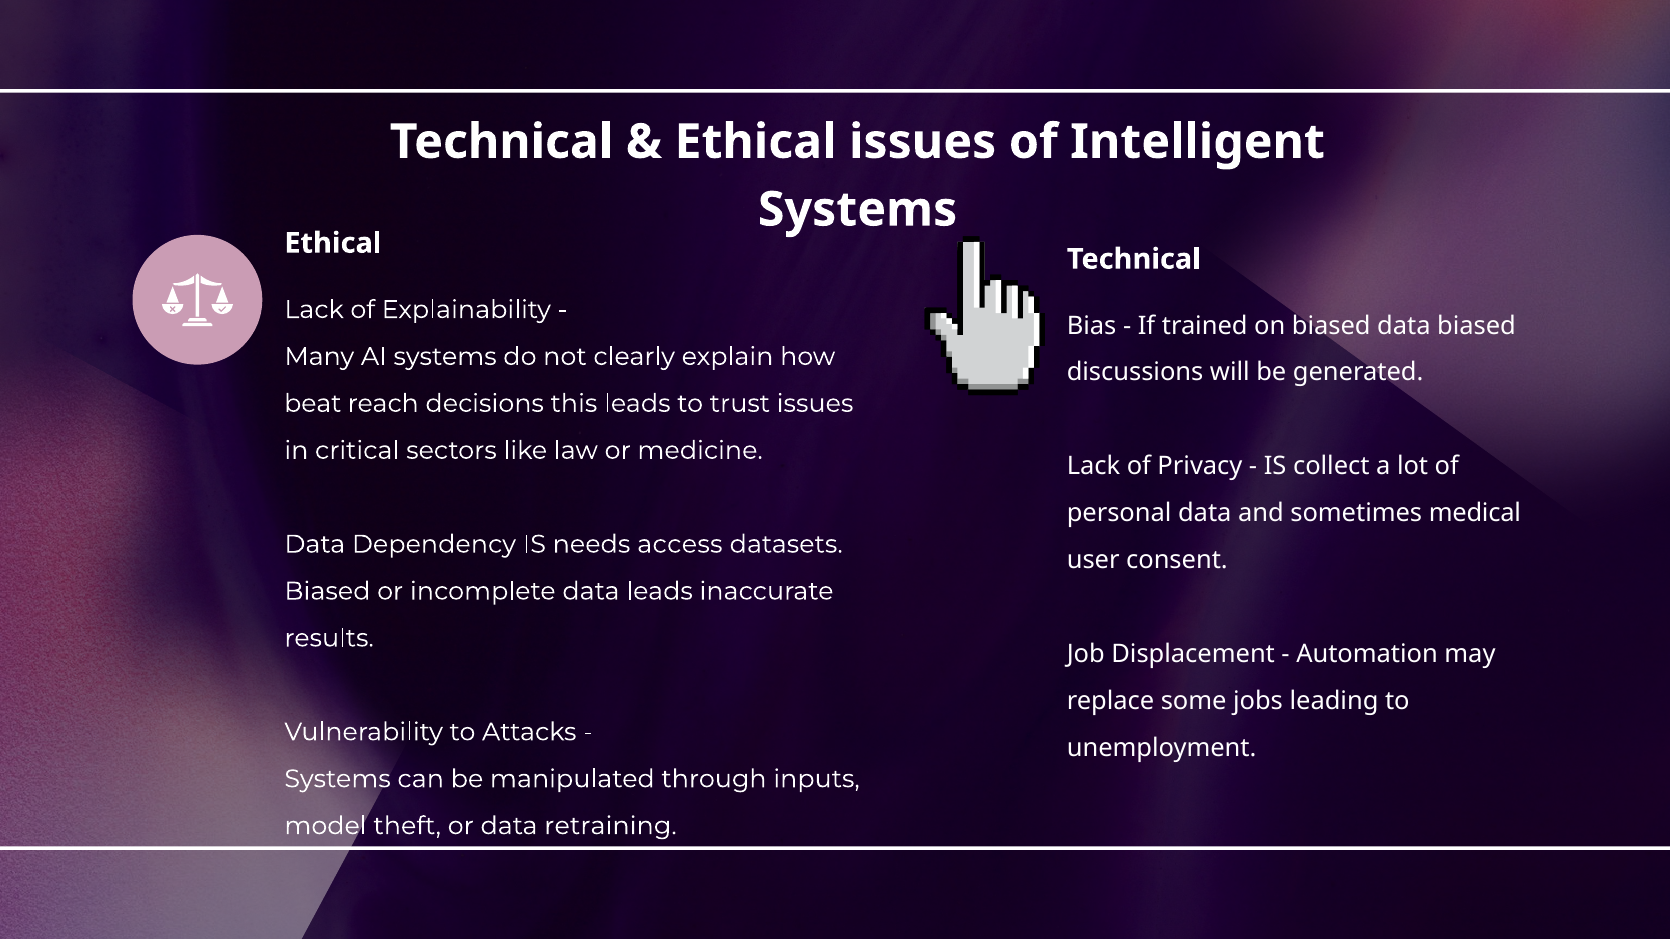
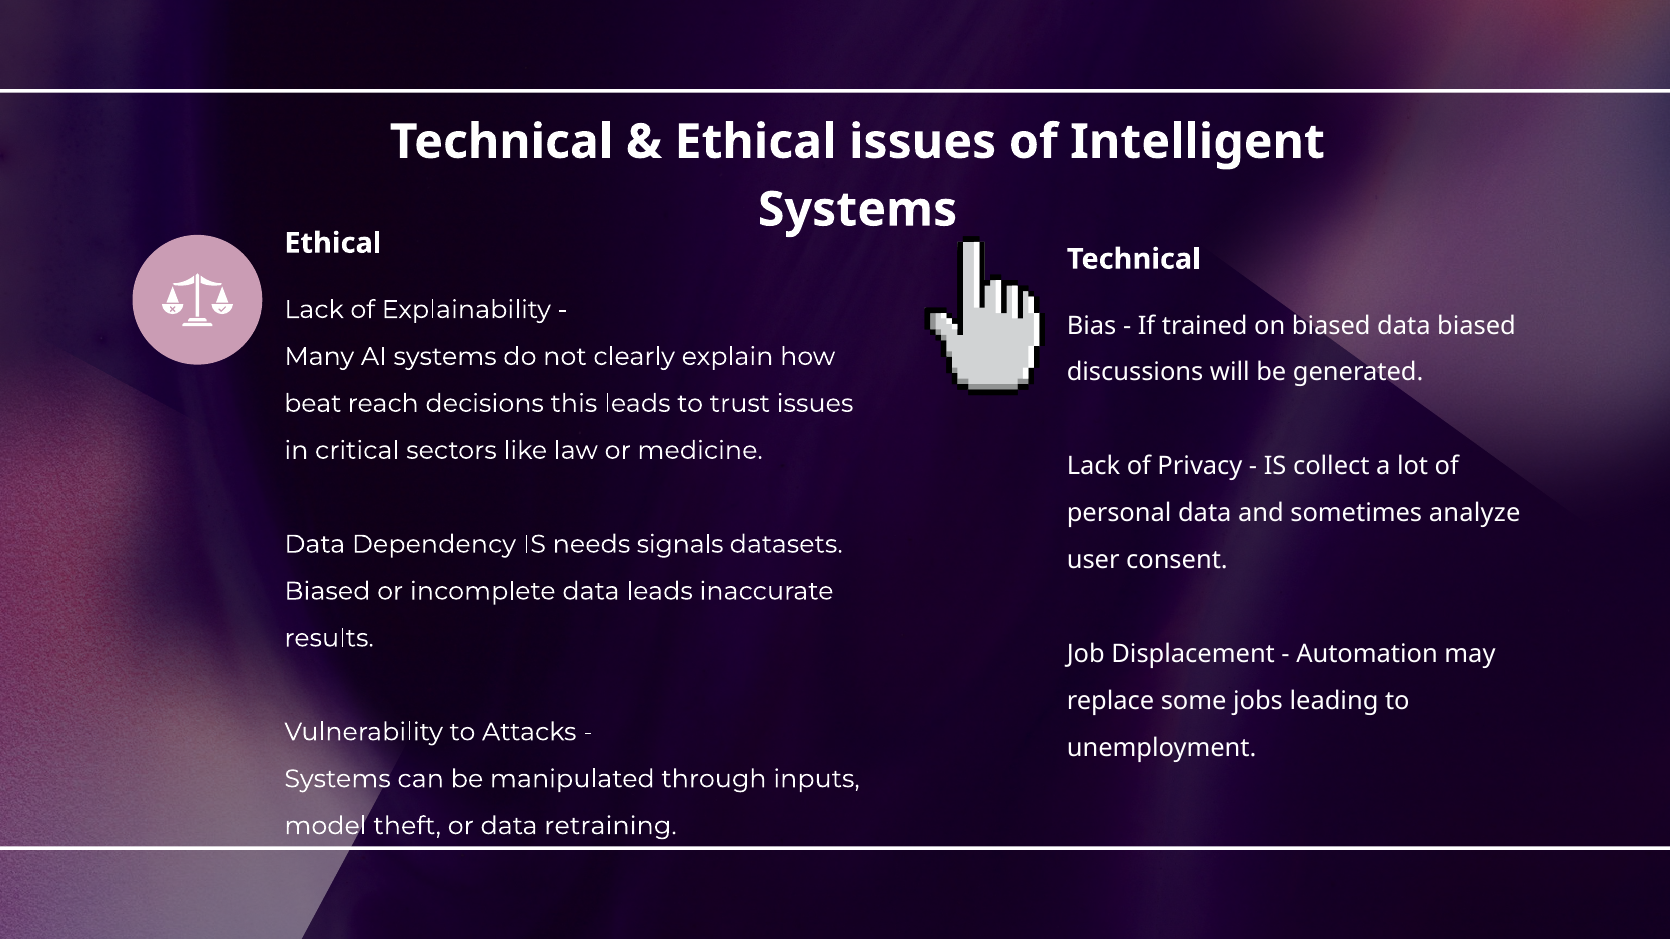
medical: medical -> analyze (1475, 514)
access: access -> signals (680, 544)
